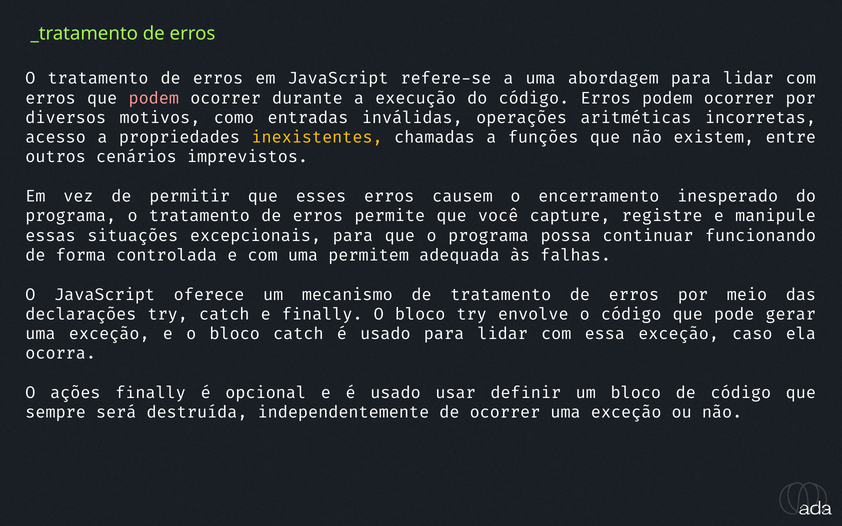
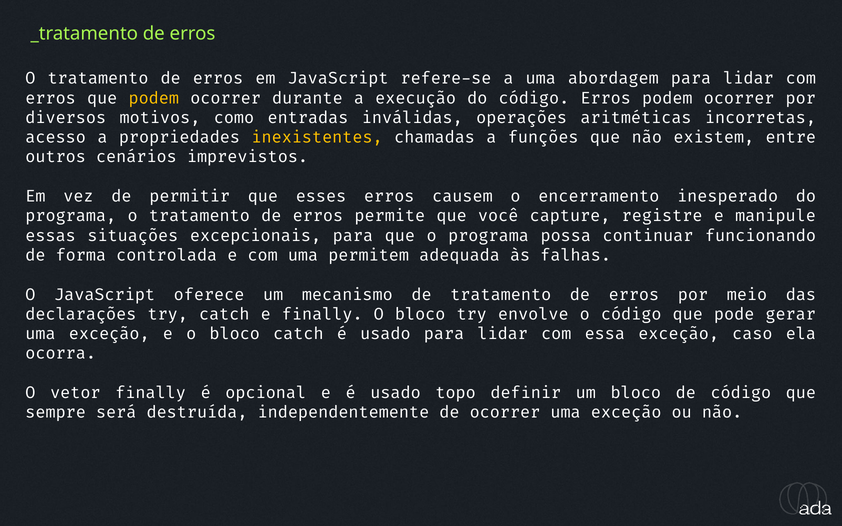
podem colour: pink -> yellow (154, 98)
ações: ações -> vetor (75, 393)
usar: usar -> topo (456, 393)
